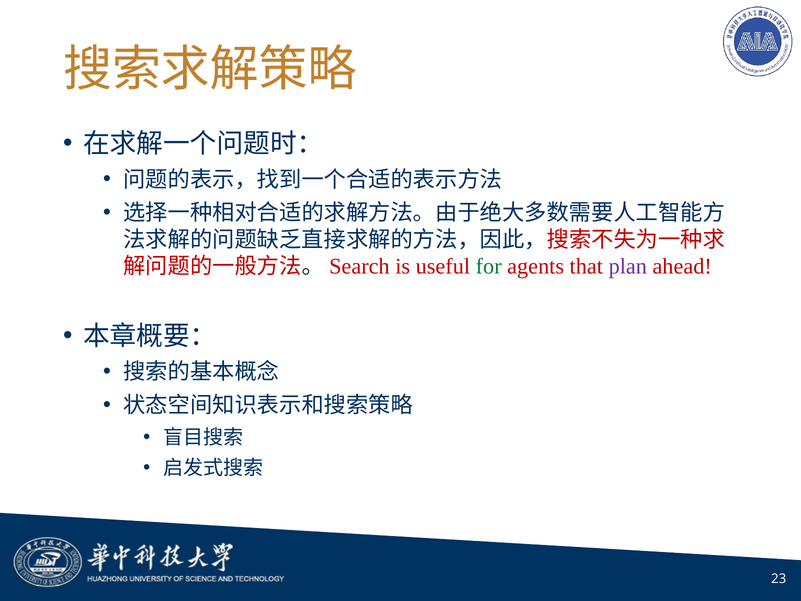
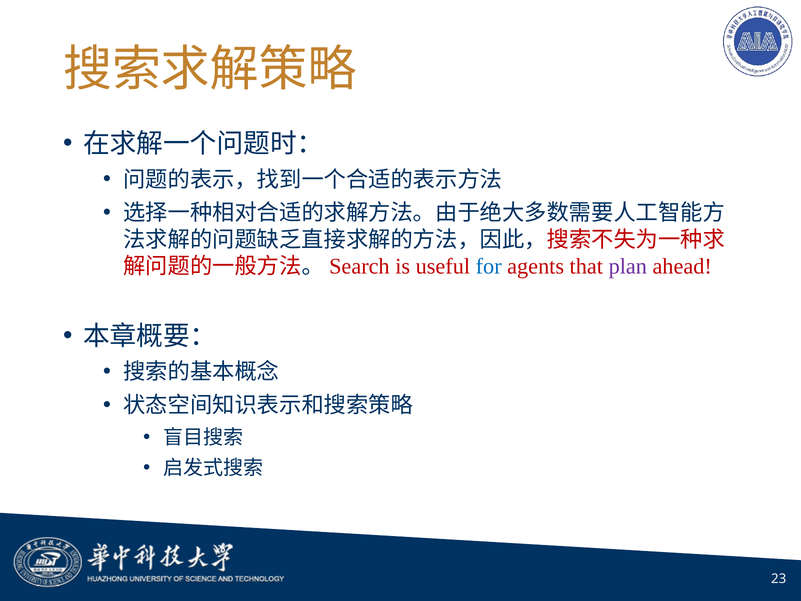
for colour: green -> blue (489, 266)
